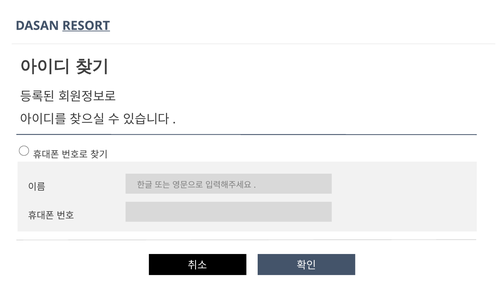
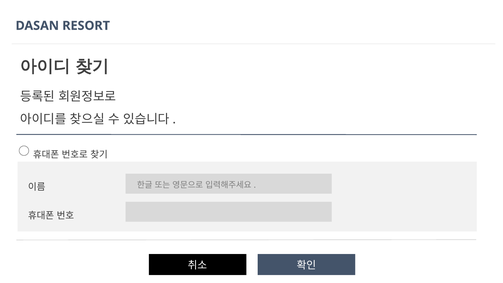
RESORT underline: present -> none (86, 26)
